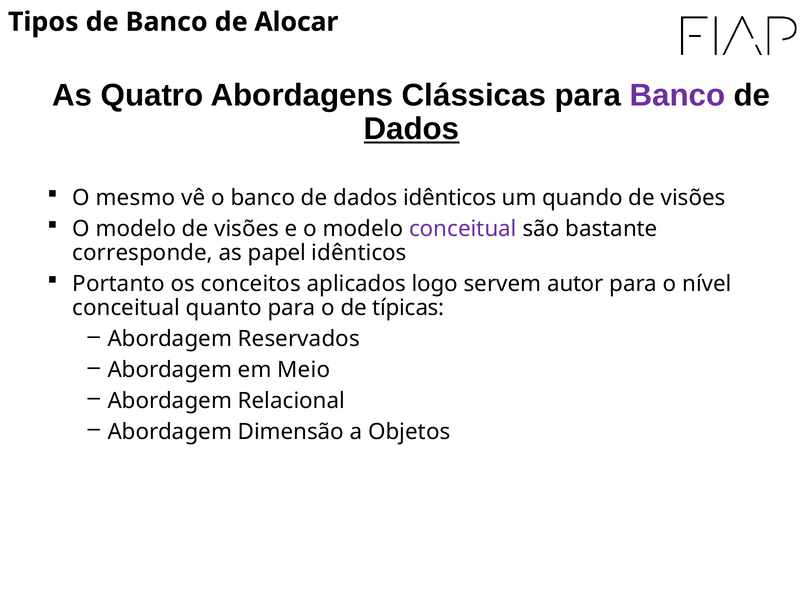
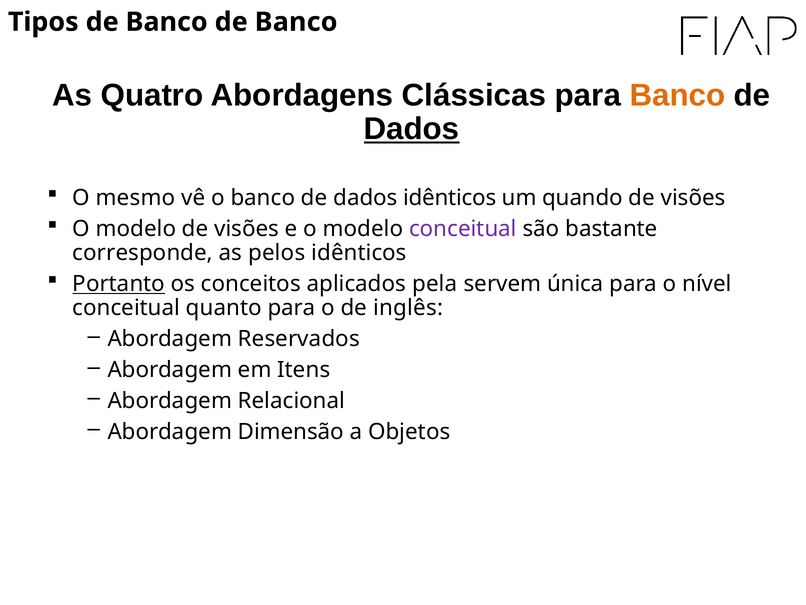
Banco de Alocar: Alocar -> Banco (296, 22)
Banco colour: purple -> orange (677, 95)
papel: papel -> pelos (277, 253)
Portanto underline: none -> present (119, 284)
logo: logo -> pela (435, 284)
autor: autor -> única (575, 284)
típicas: típicas -> inglês (408, 308)
Meio: Meio -> Itens (304, 370)
